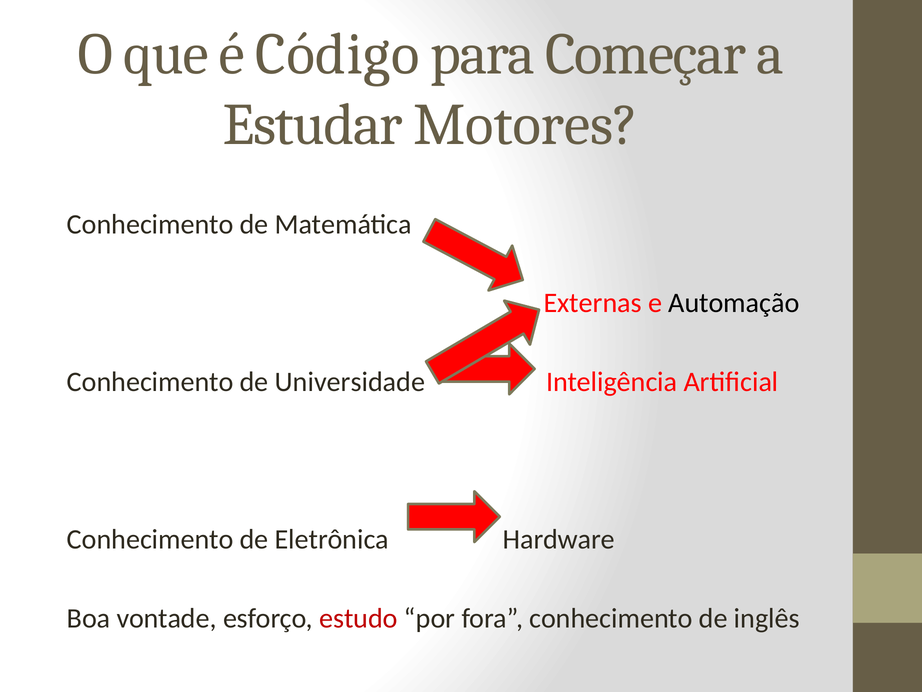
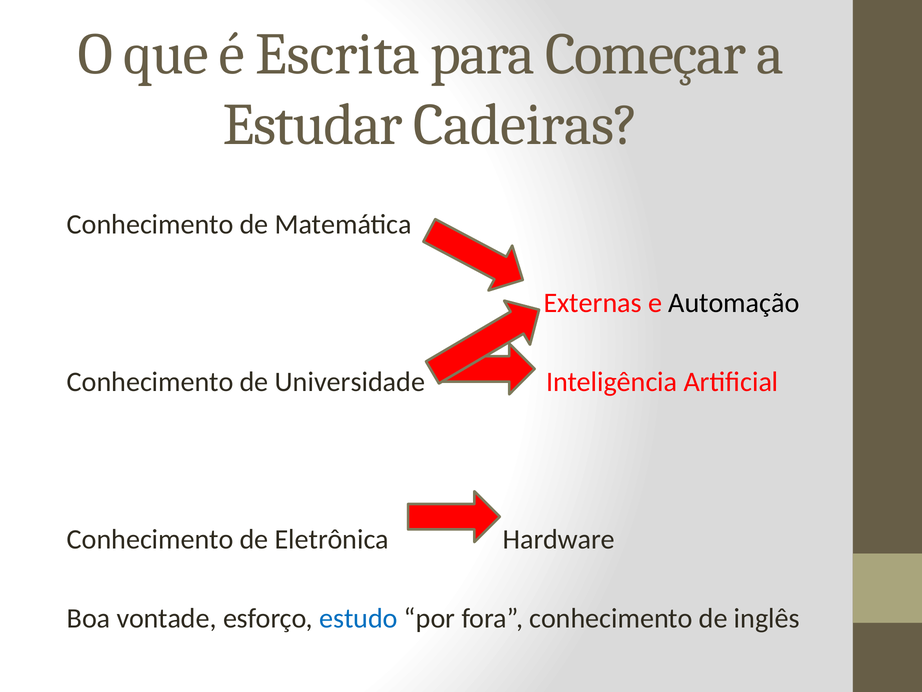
Código: Código -> Escrita (338, 54)
Motores: Motores -> Cadeiras (526, 125)
estudo colour: red -> blue (358, 618)
